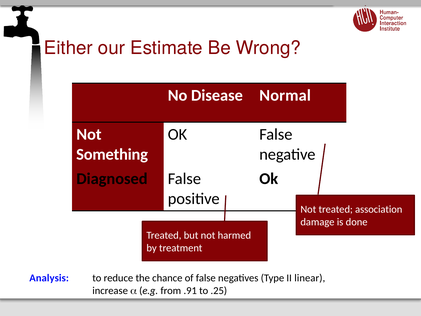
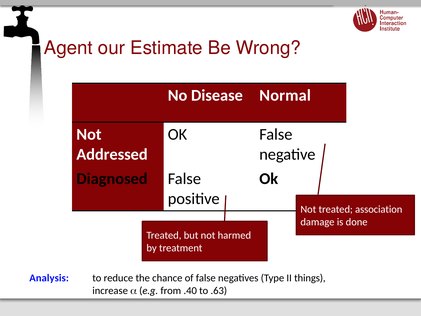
Either: Either -> Agent (68, 48)
Something: Something -> Addressed (112, 154)
linear: linear -> things (310, 278)
.91: .91 -> .40 (190, 290)
.25: .25 -> .63 (219, 290)
